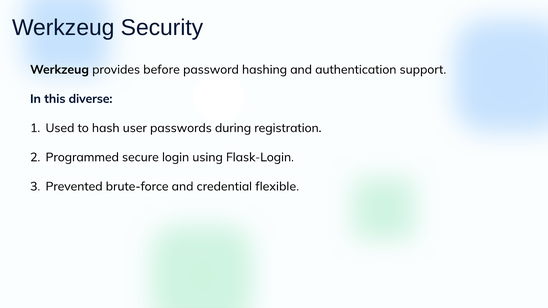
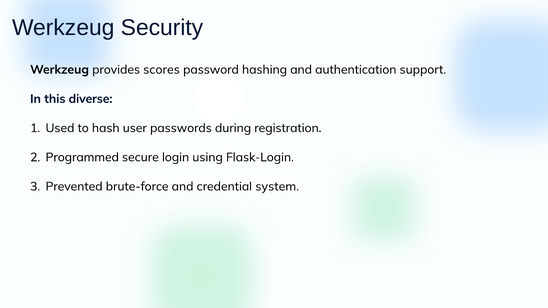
before: before -> scores (162, 70)
flexible: flexible -> system (277, 187)
